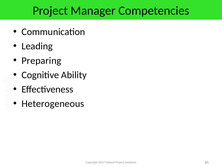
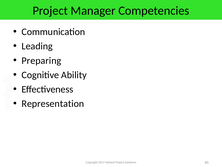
Heterogeneous: Heterogeneous -> Representation (53, 103)
